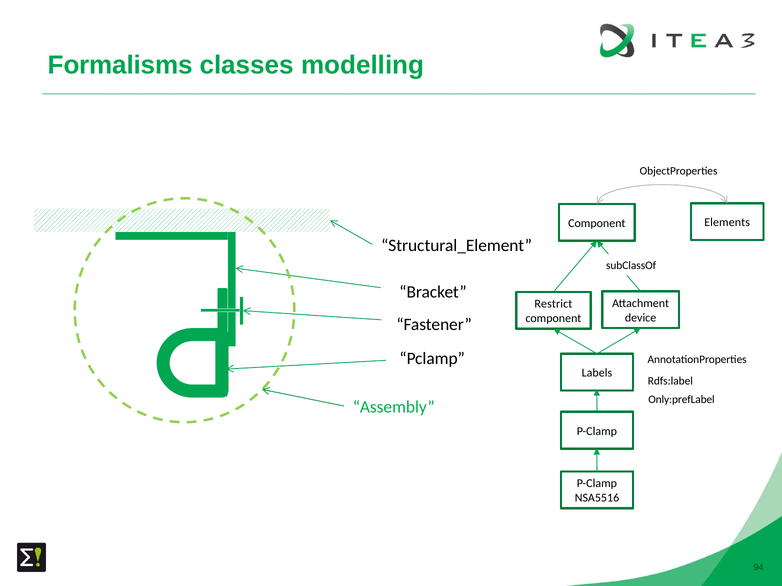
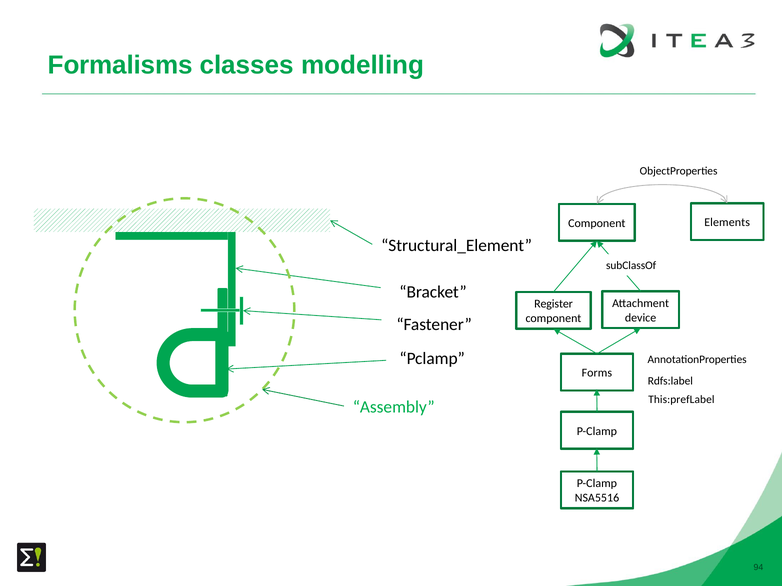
Restrict: Restrict -> Register (554, 304)
Labels: Labels -> Forms (597, 373)
Only:prefLabel: Only:prefLabel -> This:prefLabel (681, 400)
